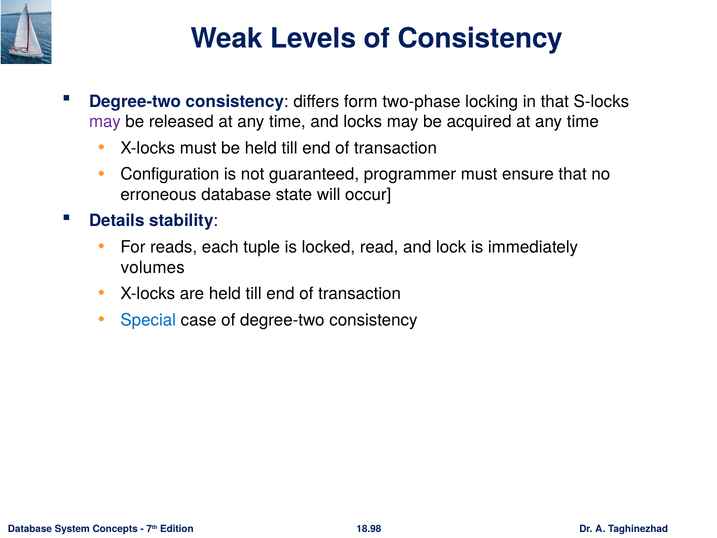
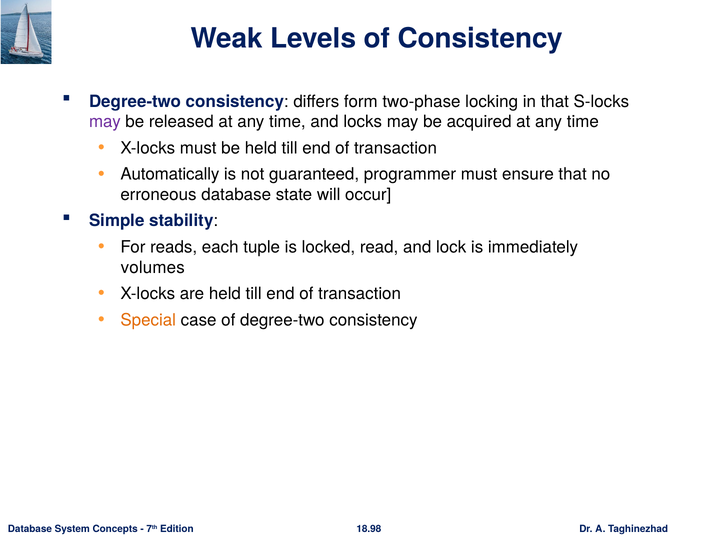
Configuration: Configuration -> Automatically (170, 174)
Details: Details -> Simple (117, 221)
Special colour: blue -> orange (148, 320)
